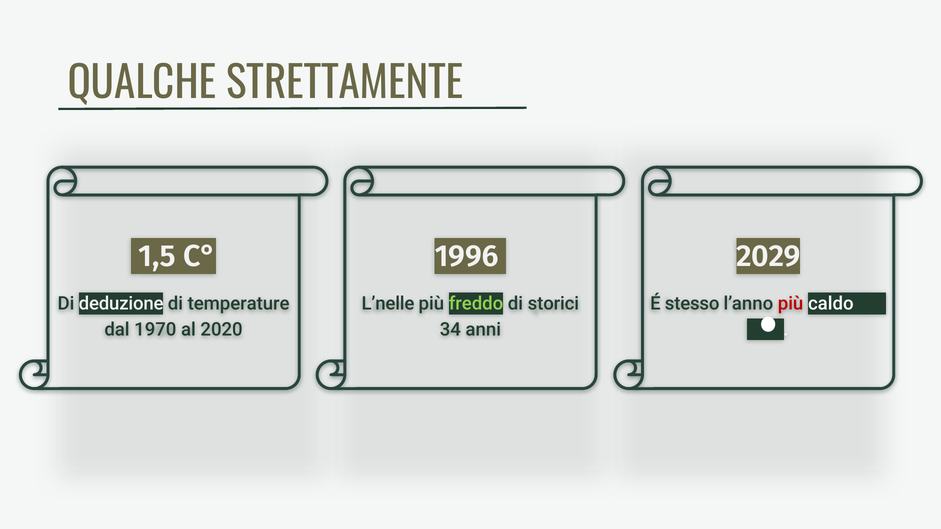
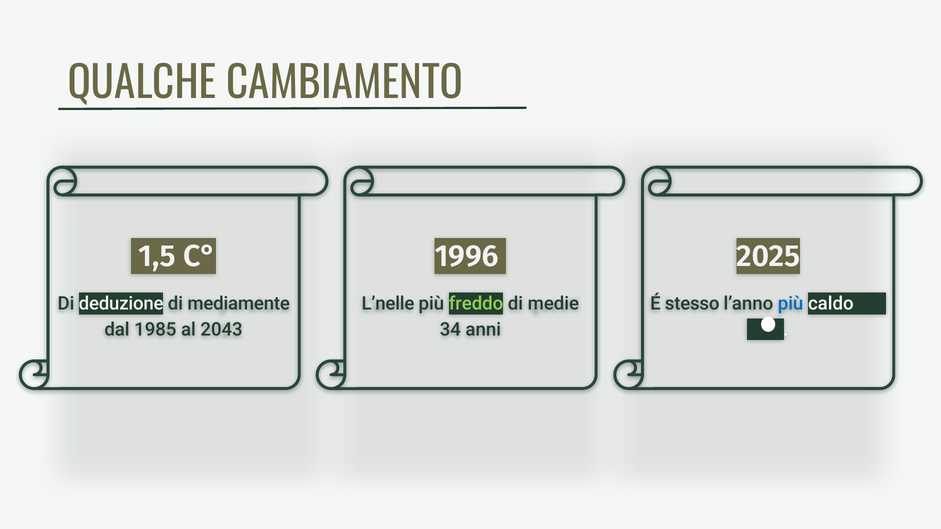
STRETTAMENTE: STRETTAMENTE -> CAMBIAMENTO (345, 84)
2029: 2029 -> 2025 (768, 256)
temperature: temperature -> mediamente (239, 304)
storici: storici -> medie (553, 304)
più colour: red -> blue (791, 304)
1970: 1970 -> 1985 (155, 330)
2020: 2020 -> 2043 (222, 330)
